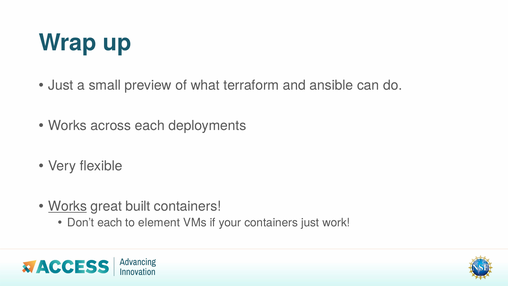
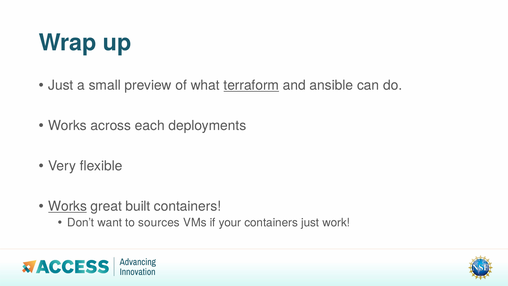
terraform underline: none -> present (251, 85)
Don’t each: each -> want (110, 223)
element: element -> sources (159, 223)
